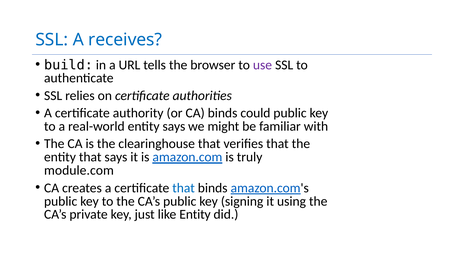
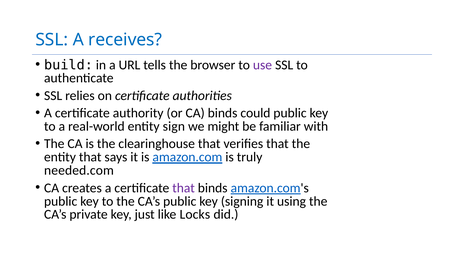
entity says: says -> sign (174, 126)
module.com: module.com -> needed.com (79, 170)
that colour: blue -> purple (184, 188)
like Entity: Entity -> Locks (195, 214)
